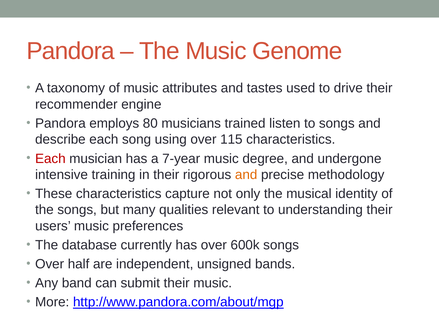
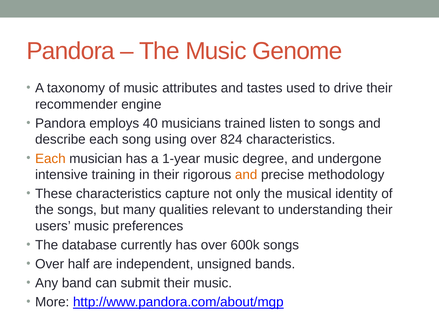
80: 80 -> 40 (150, 123)
115: 115 -> 824 (231, 139)
Each colour: red -> orange (50, 158)
7-year: 7-year -> 1-year (181, 158)
